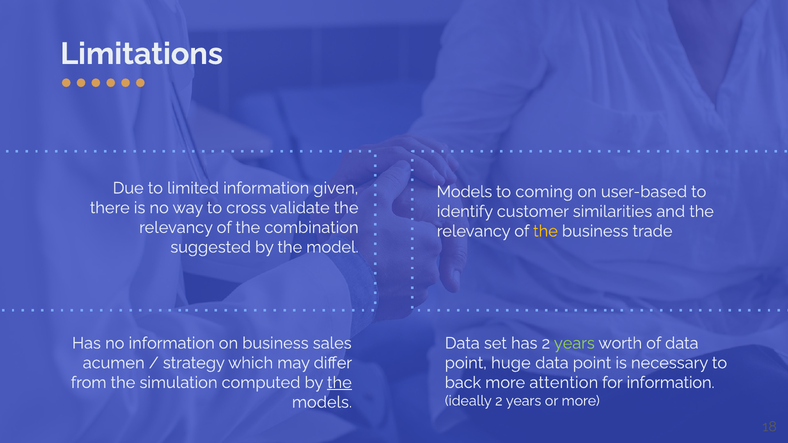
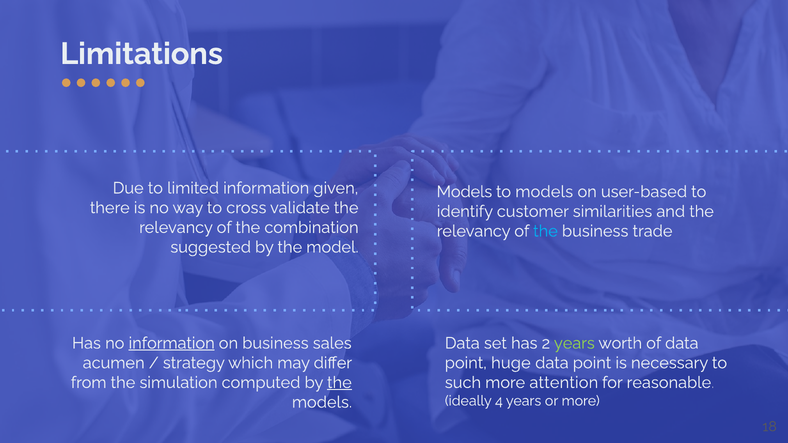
to coming: coming -> models (544, 192)
the colour: yellow -> light blue (546, 231)
information underline: none -> present (172, 343)
back: back -> such (463, 383)
for information: information -> reasonable (670, 383)
ideally 2: 2 -> 4 (499, 401)
